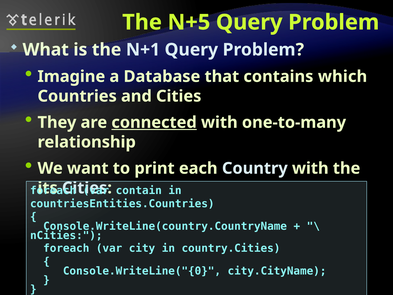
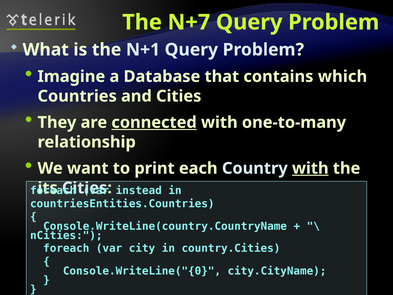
N+5: N+5 -> N+7 (189, 22)
with underline: none -> present (310, 168)
contain: contain -> instead (139, 190)
